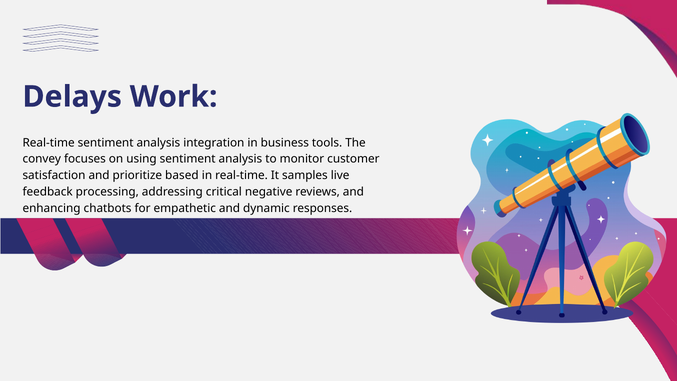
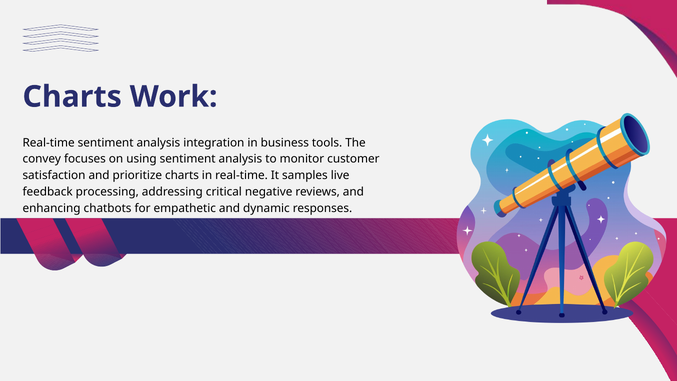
Delays: Delays -> Charts (72, 97)
prioritize based: based -> charts (182, 175)
